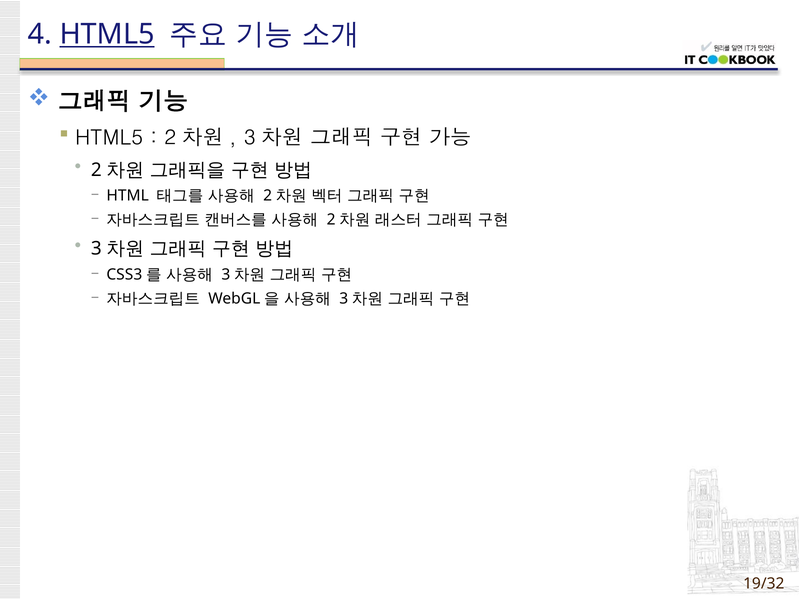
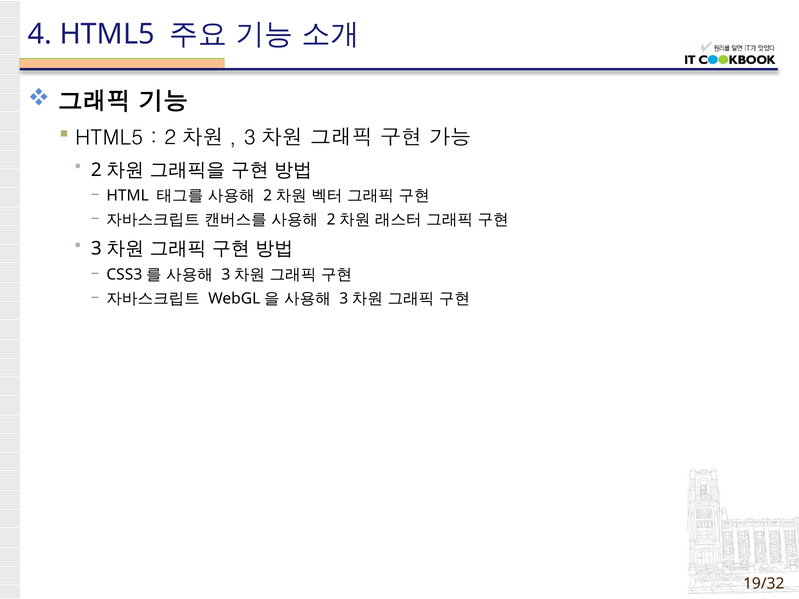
HTML5 underline: present -> none (107, 34)
